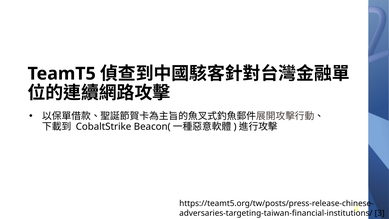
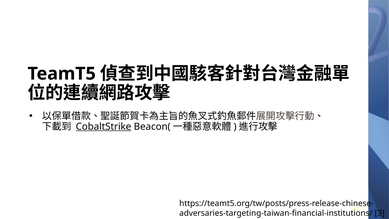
CobaltStrike underline: none -> present (104, 127)
